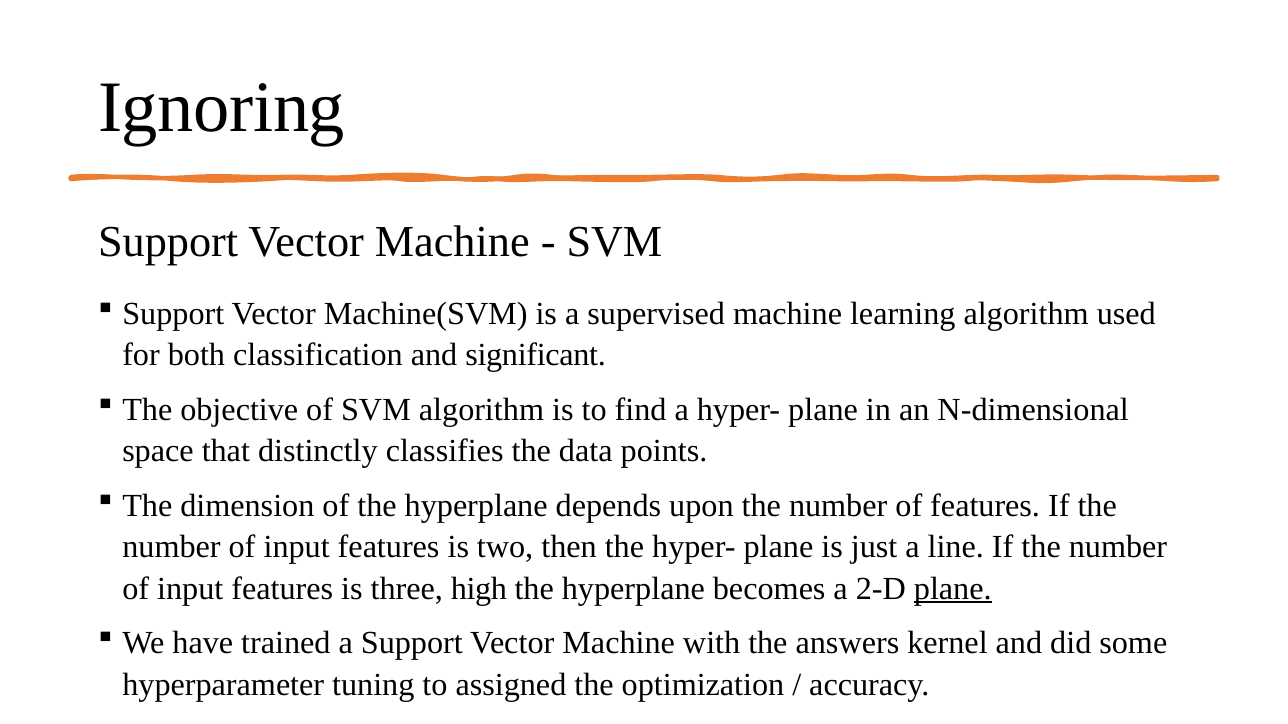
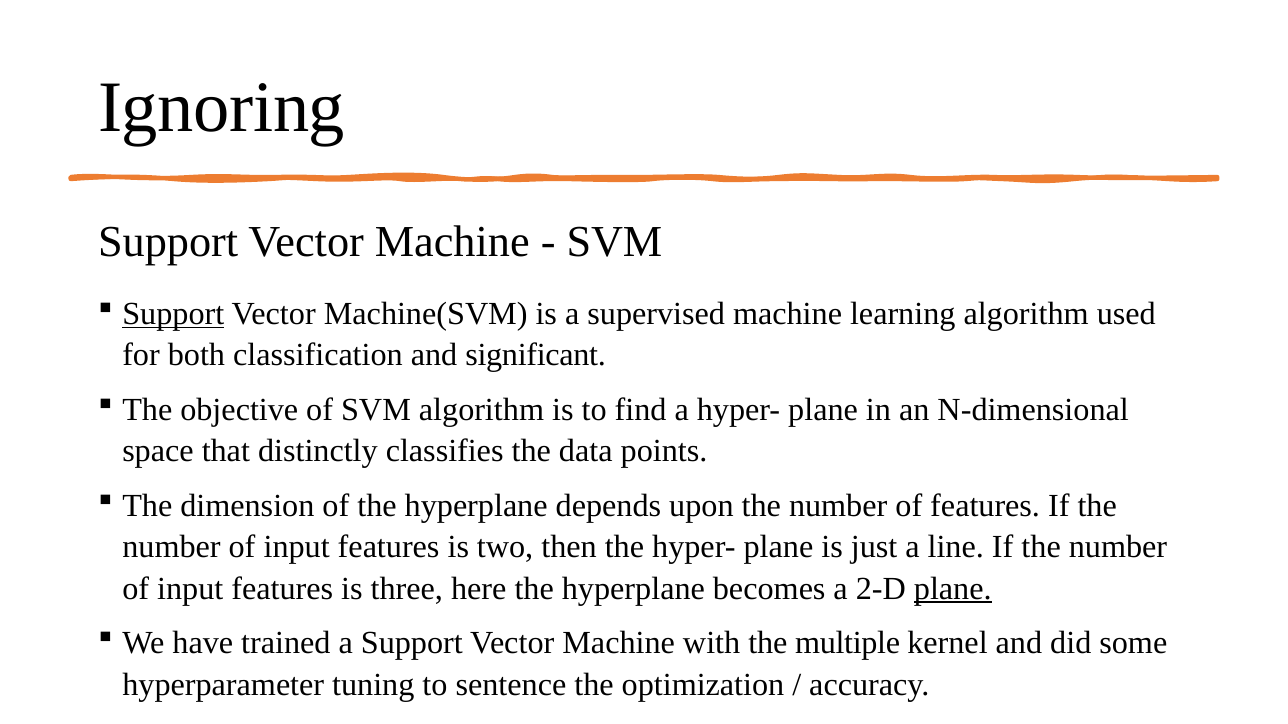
Support underline: none -> present (173, 314)
high: high -> here (479, 589)
answers: answers -> multiple (848, 644)
assigned: assigned -> sentence (511, 685)
